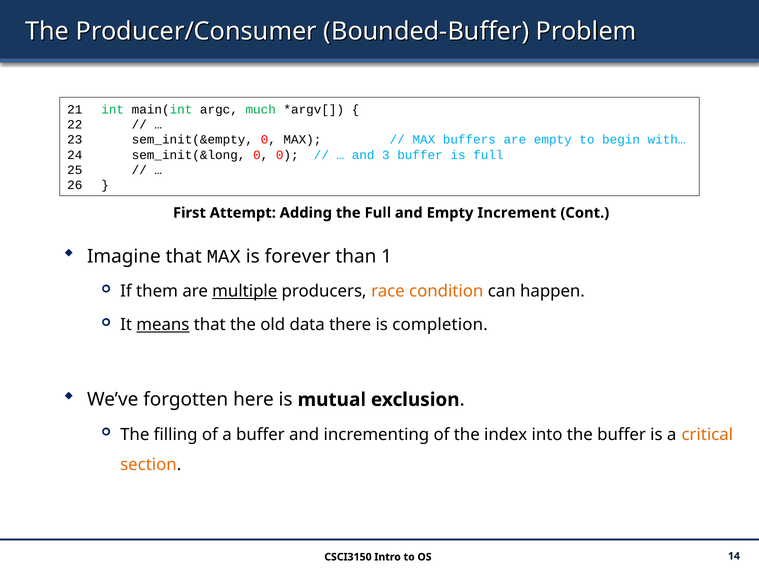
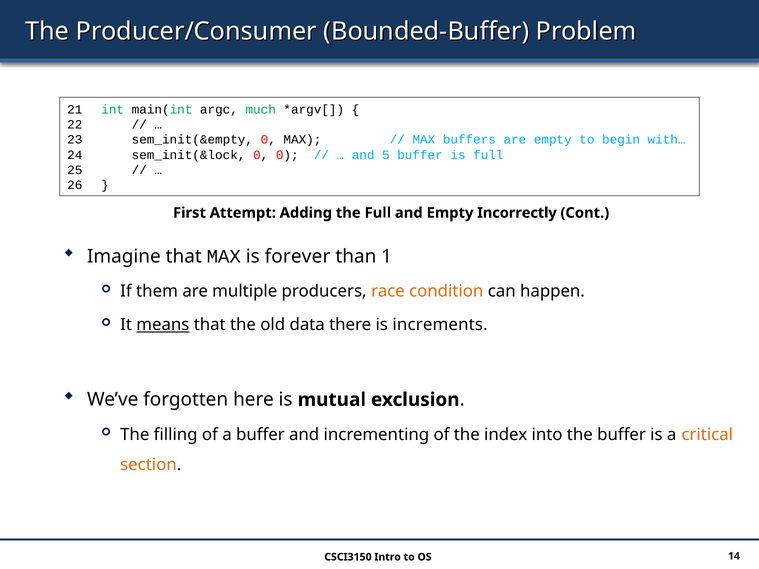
sem_init(&long: sem_init(&long -> sem_init(&lock (189, 155)
3: 3 -> 5 (386, 155)
Increment: Increment -> Incorrectly (517, 213)
multiple underline: present -> none (245, 291)
completion: completion -> increments (440, 325)
